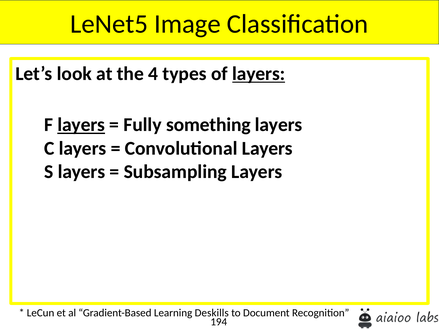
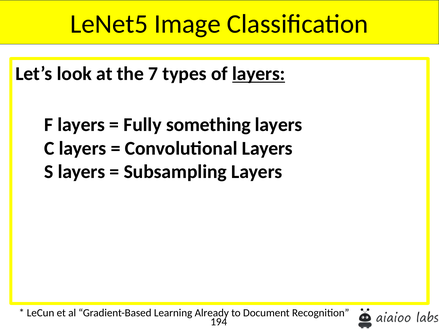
4: 4 -> 7 (153, 74)
layers underline: present -> none (81, 125)
Deskills: Deskills -> Already (212, 313)
